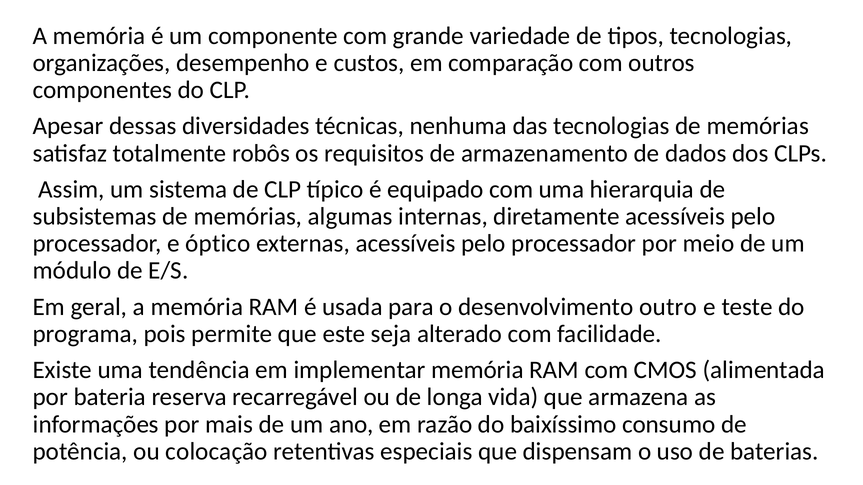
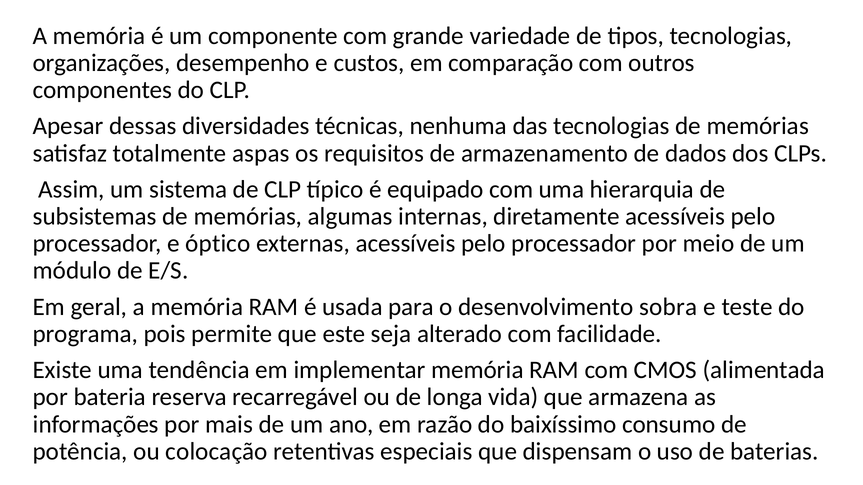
robôs: robôs -> aspas (261, 153)
outro: outro -> sobra (668, 307)
